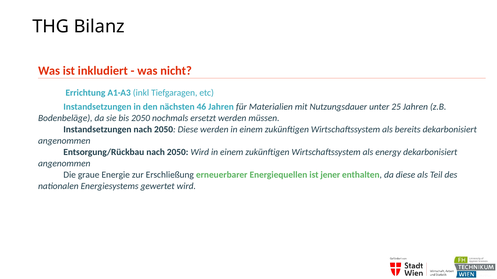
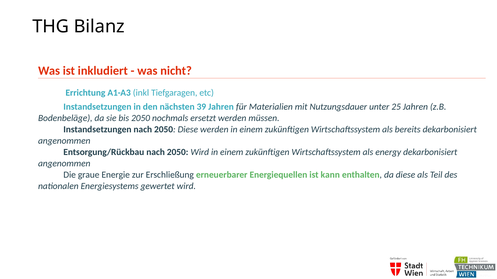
46: 46 -> 39 (201, 107)
jener: jener -> kann (330, 175)
